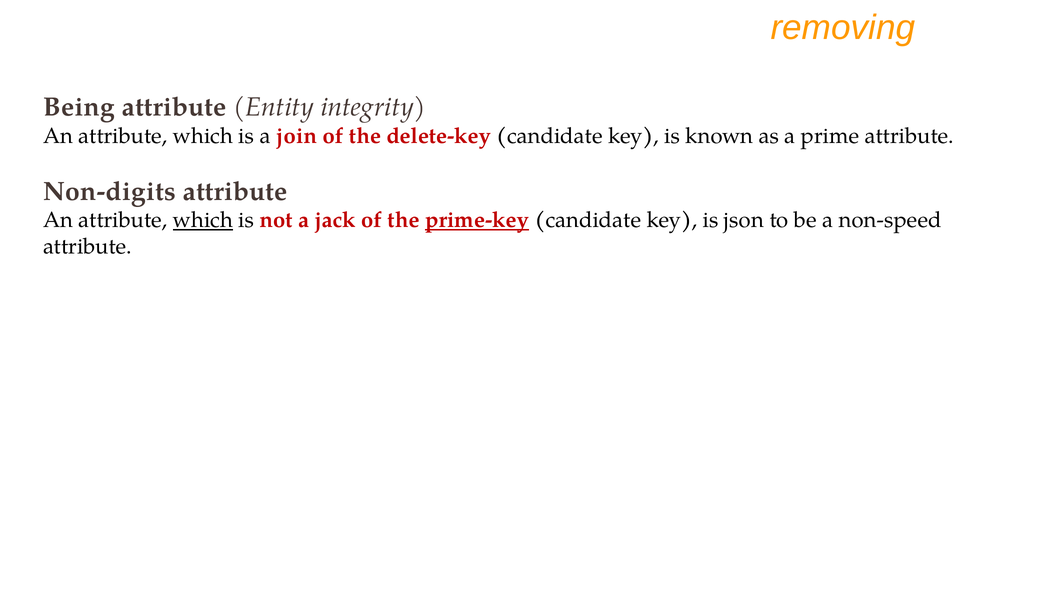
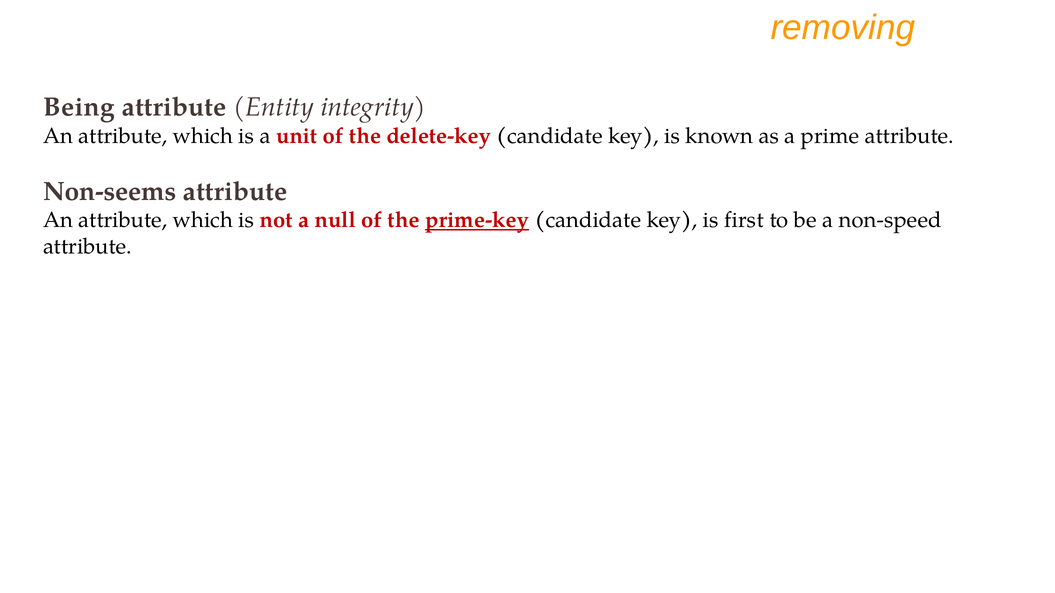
join: join -> unit (297, 136)
Non-digits: Non-digits -> Non-seems (110, 192)
which underline: present -> none (203, 220)
jack: jack -> null (335, 220)
json: json -> first (744, 220)
